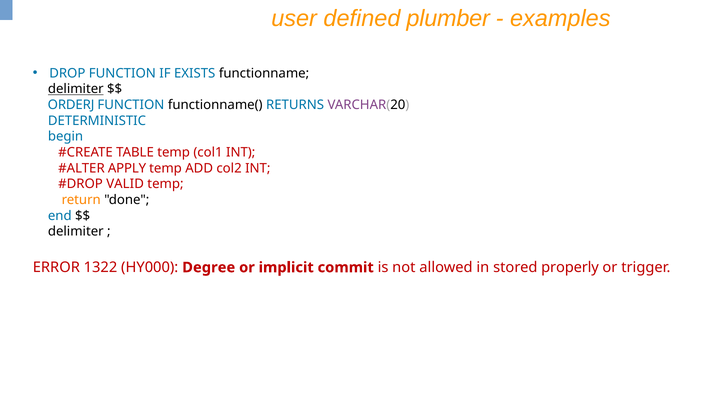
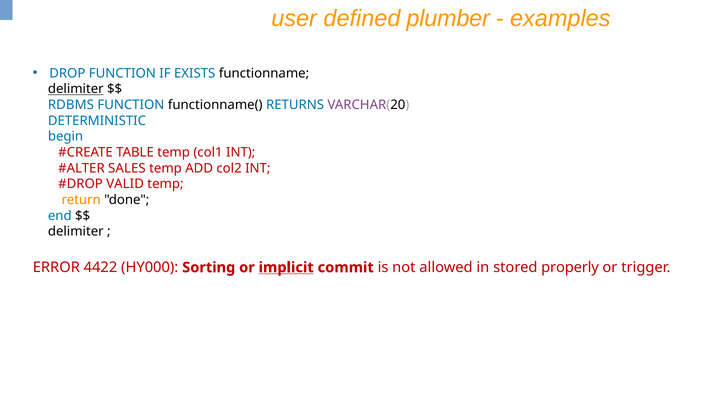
ORDERJ: ORDERJ -> RDBMS (71, 105)
APPLY: APPLY -> SALES (127, 168)
1322: 1322 -> 4422 (101, 267)
Degree: Degree -> Sorting (209, 267)
implicit underline: none -> present (286, 267)
